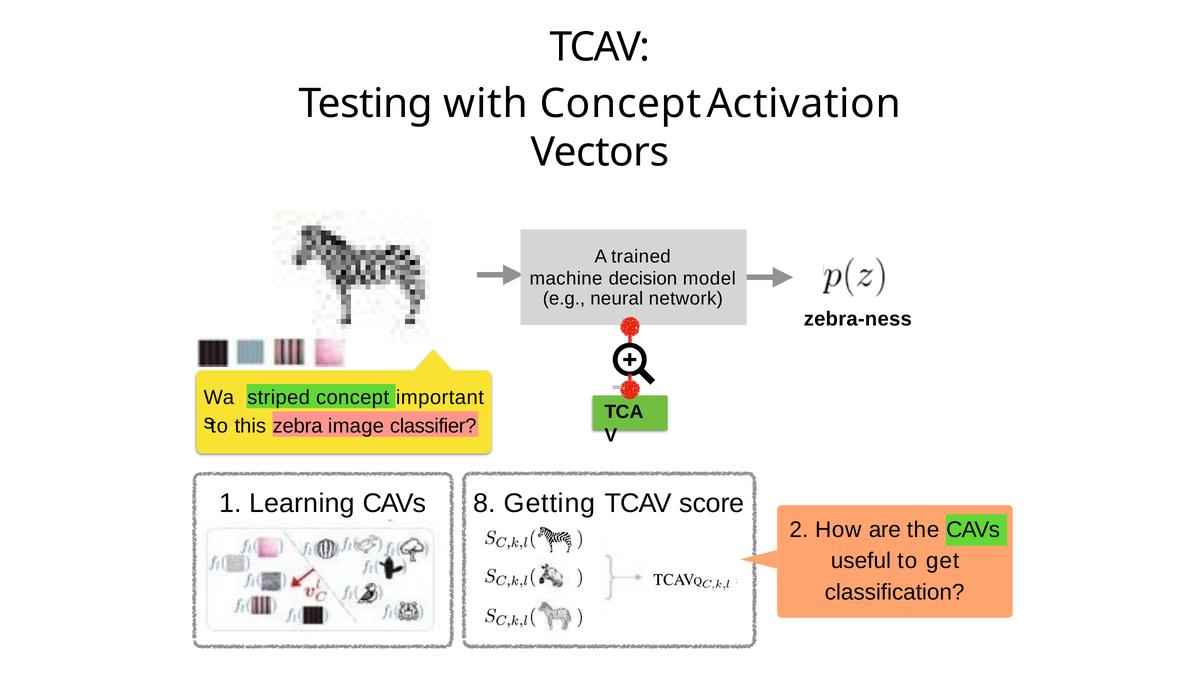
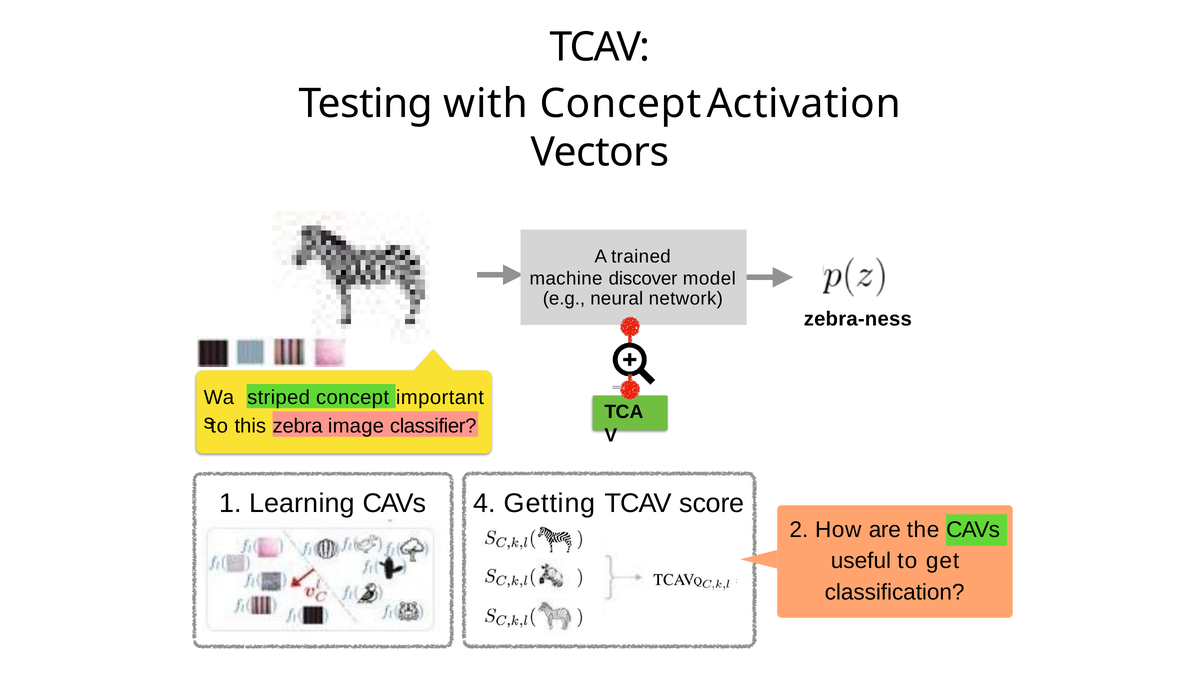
decision: decision -> discover (643, 279)
8: 8 -> 4 (485, 503)
